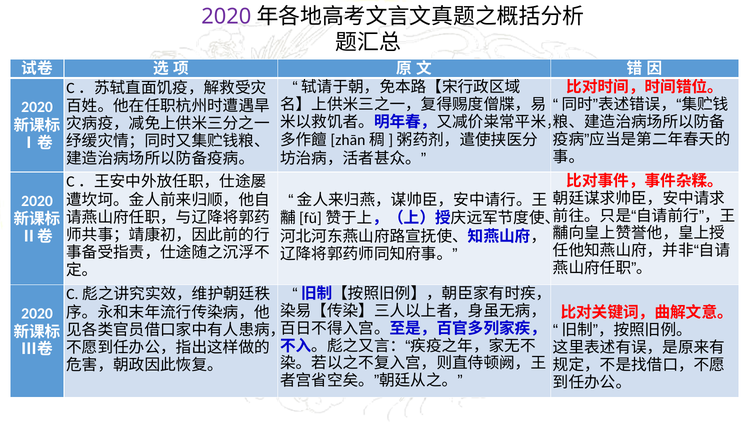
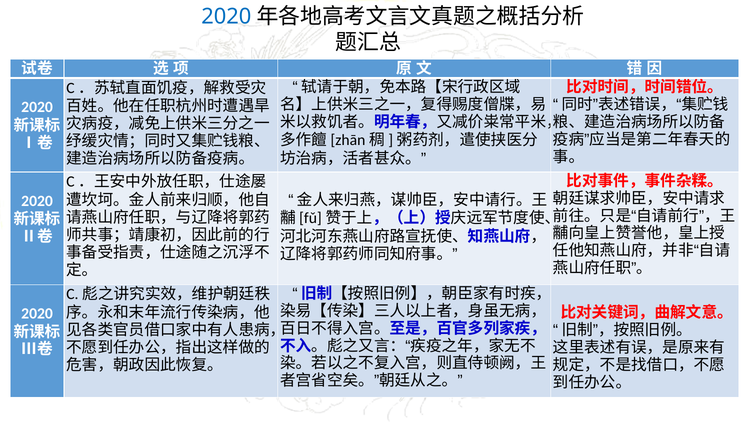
2020 colour: purple -> blue (226, 16)
